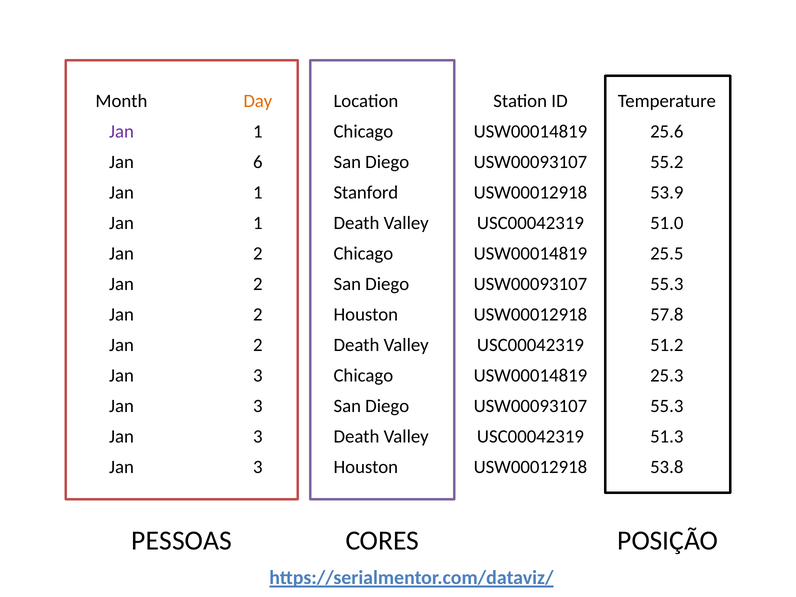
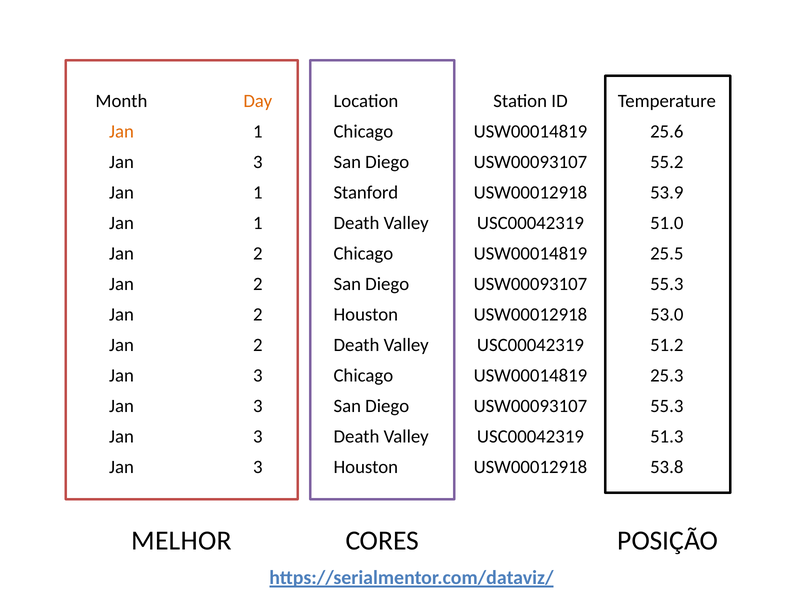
Jan colour: purple -> orange (121, 131)
6: 6 -> 3 (258, 162)
57.8: 57.8 -> 53.0 (667, 315)
PESSOAS: PESSOAS -> MELHOR (182, 541)
